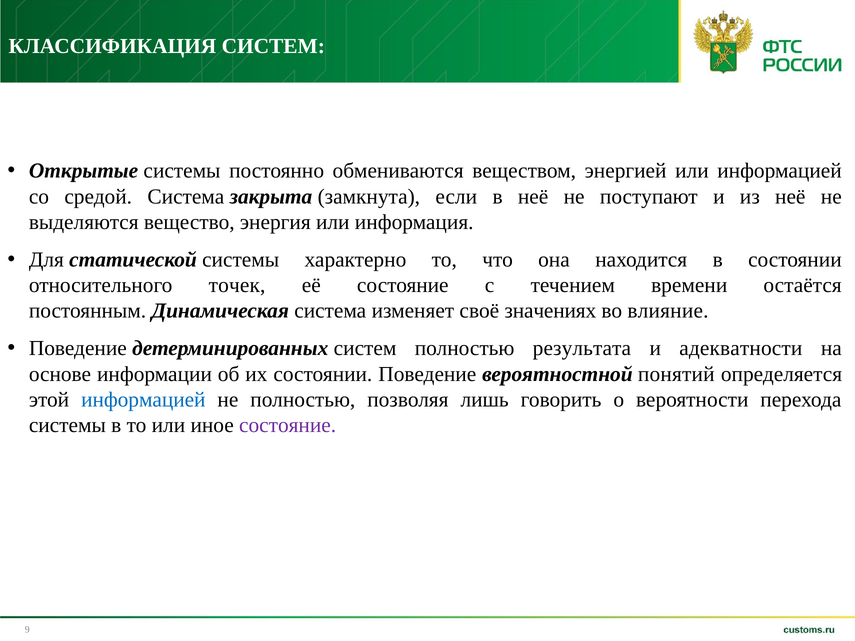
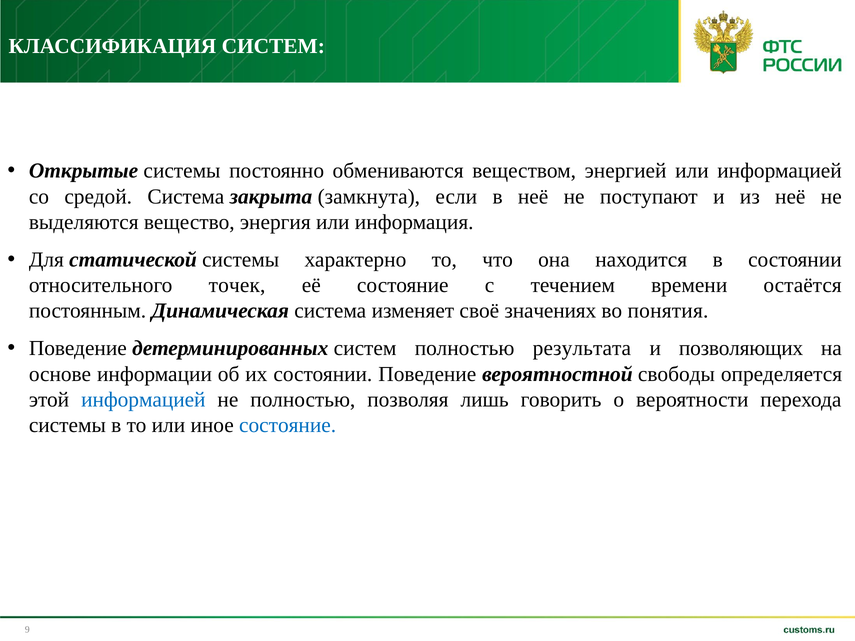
влияние: влияние -> понятия (668, 311)
адекватности: адекватности -> позволяющих (741, 349)
понятий: понятий -> свободы (676, 374)
состояние colour: purple -> blue (288, 425)
